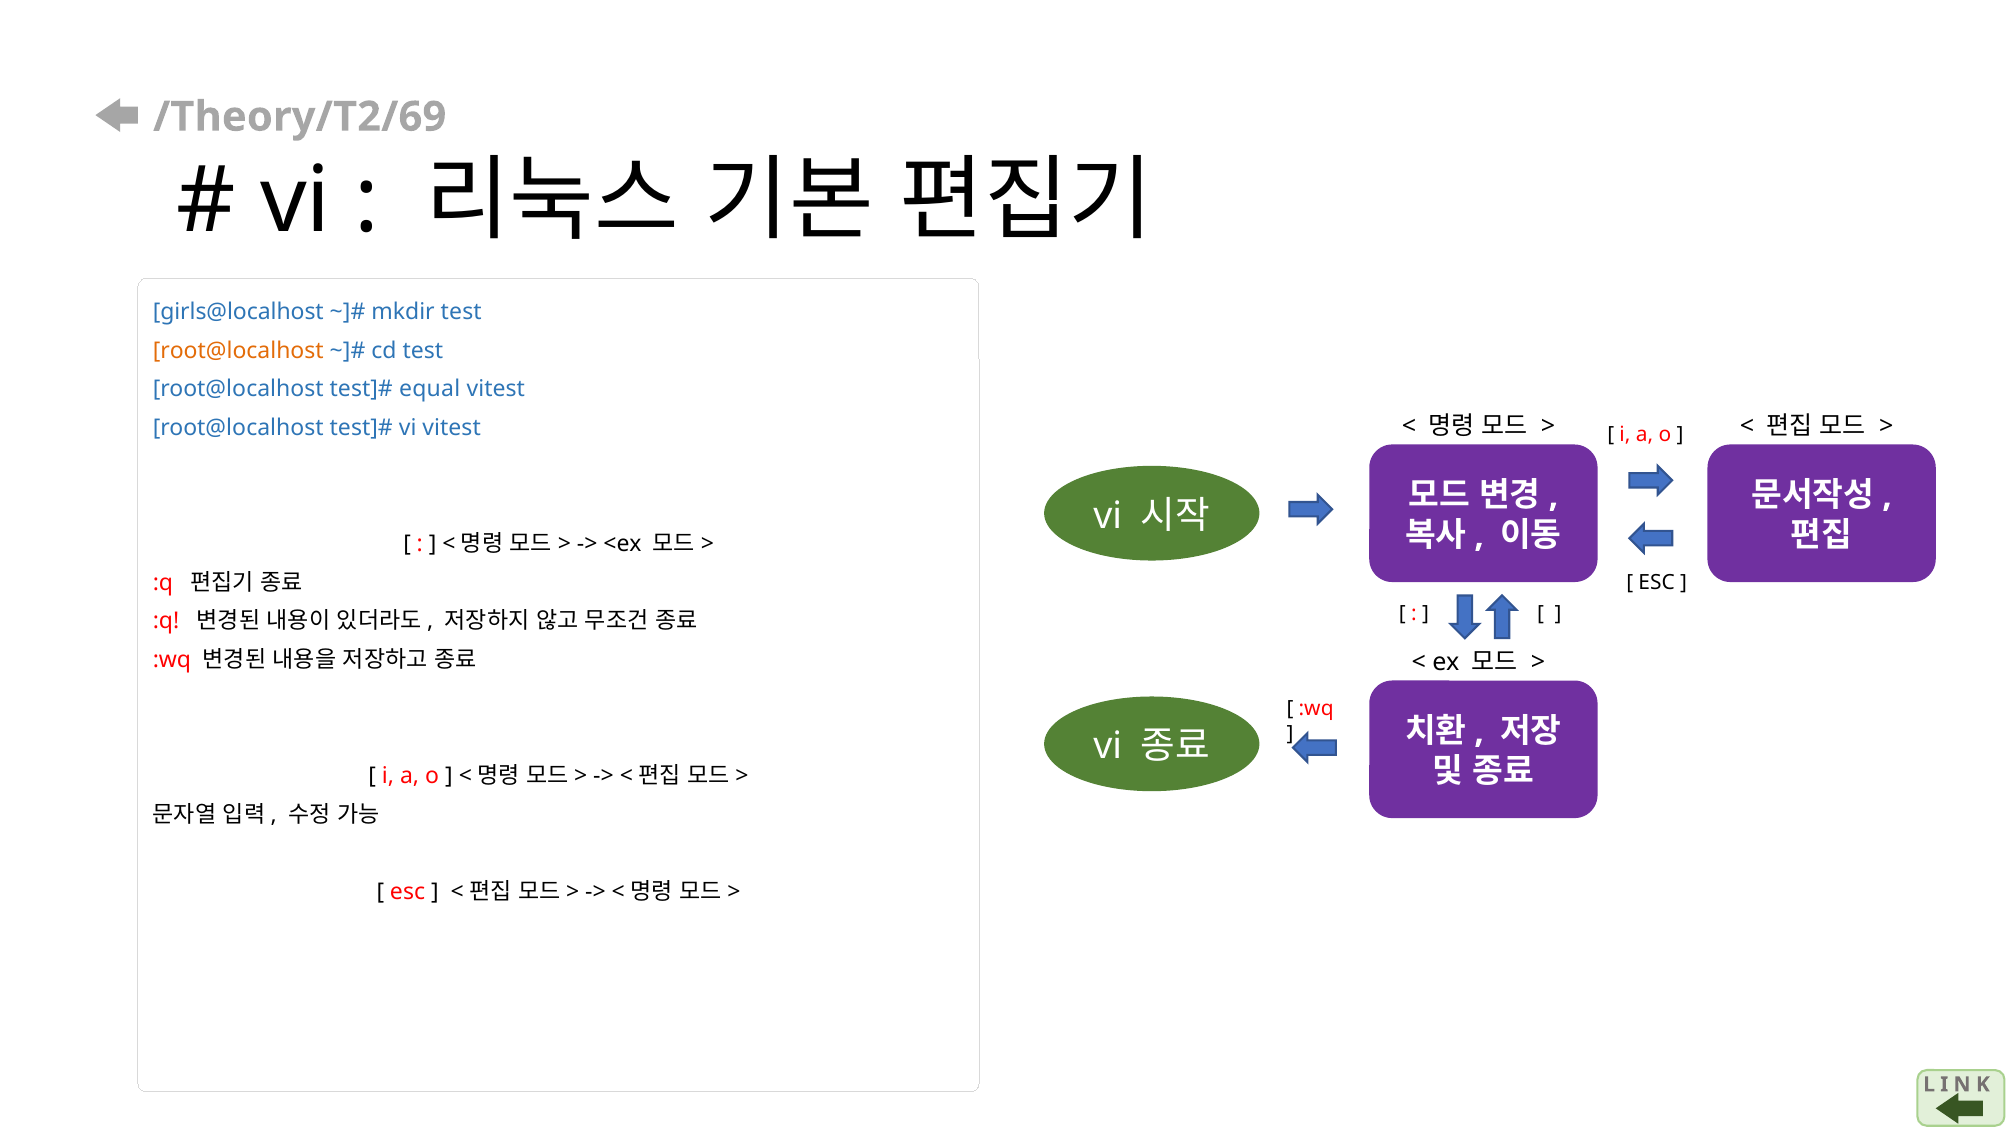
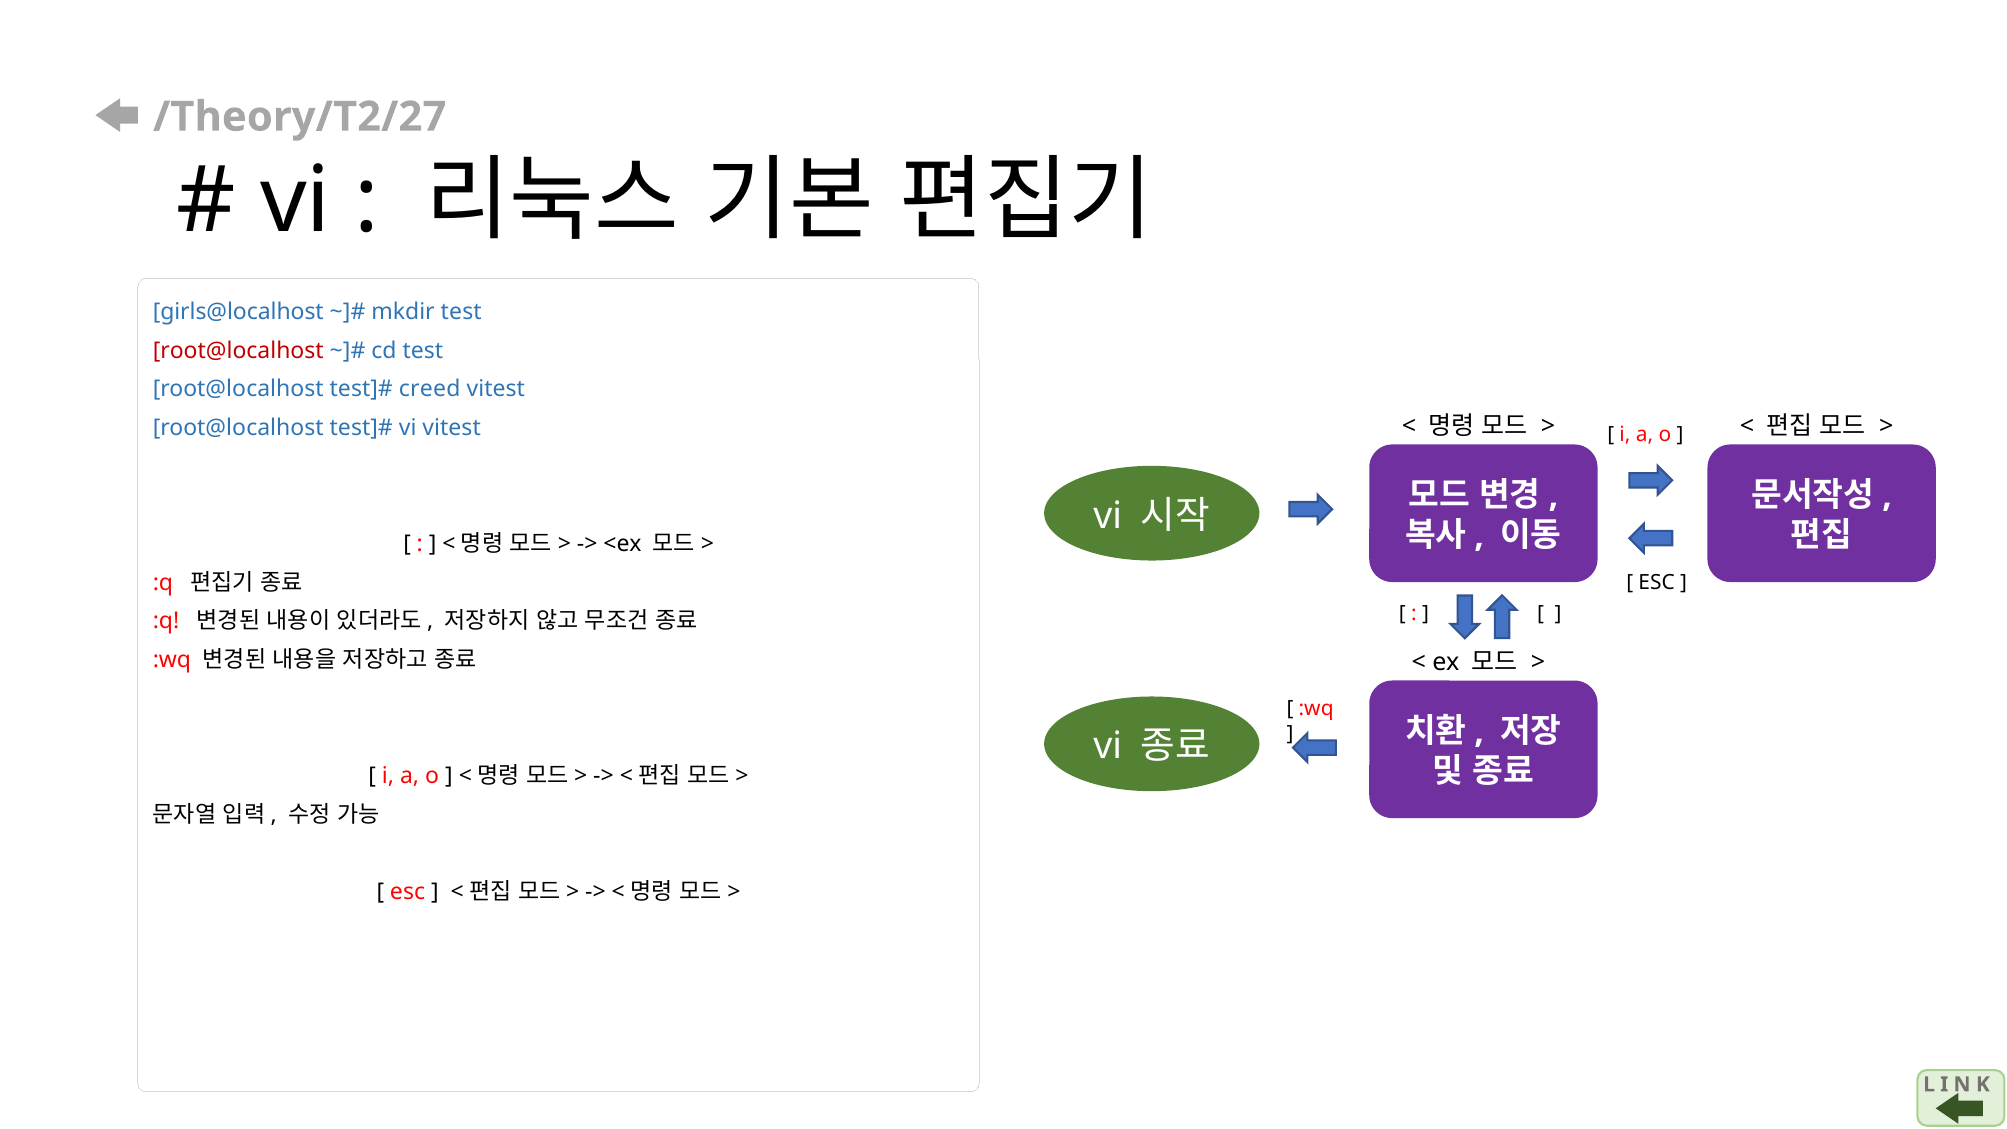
/Theory/T2/69: /Theory/T2/69 -> /Theory/T2/27 (300, 117)
root@localhost colour: orange -> red (238, 351)
equal: equal -> creed (430, 389)
